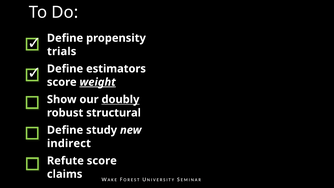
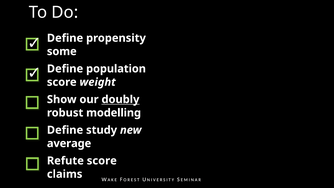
trials: trials -> some (62, 51)
estimators: estimators -> population (116, 69)
weight underline: present -> none (98, 82)
structural: structural -> modelling (114, 113)
indirect: indirect -> average (69, 143)
